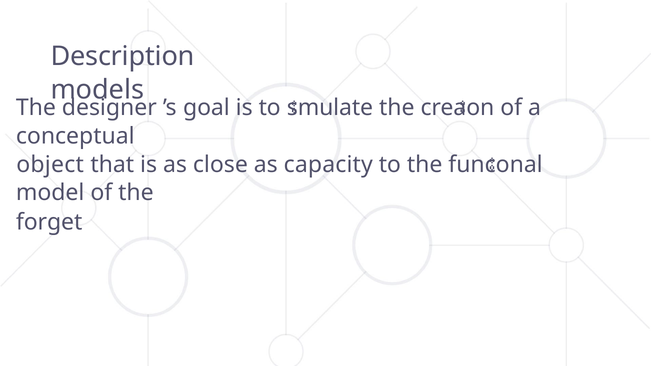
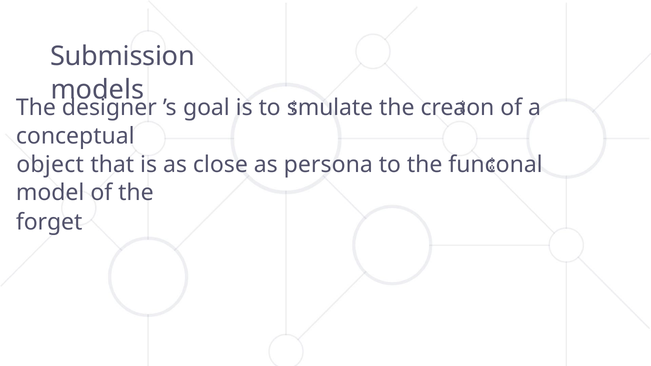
Description: Description -> Submission (123, 57)
capacity: capacity -> persona (328, 165)
